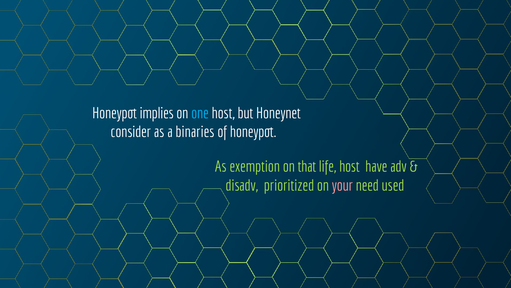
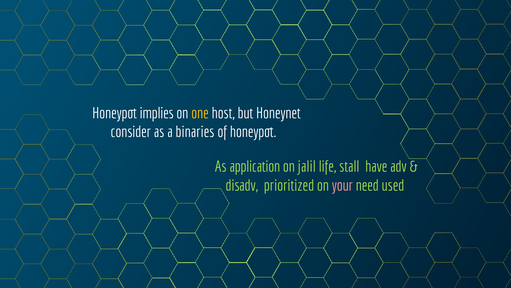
one colour: light blue -> yellow (200, 113)
exemption: exemption -> application (255, 166)
that: that -> jalil (307, 166)
life host: host -> stall (349, 166)
